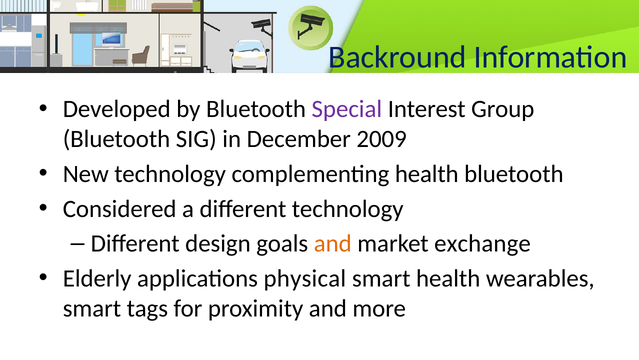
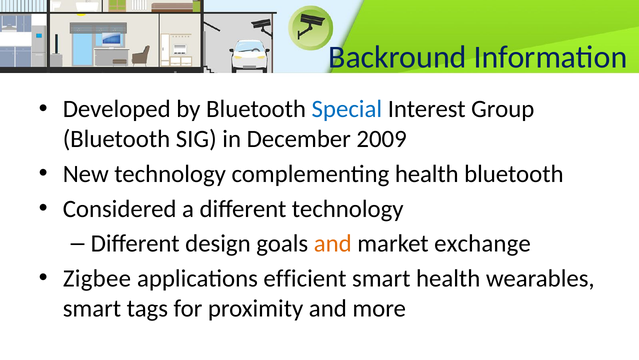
Special colour: purple -> blue (347, 109)
Elderly: Elderly -> Zigbee (97, 278)
physical: physical -> efficient (305, 278)
